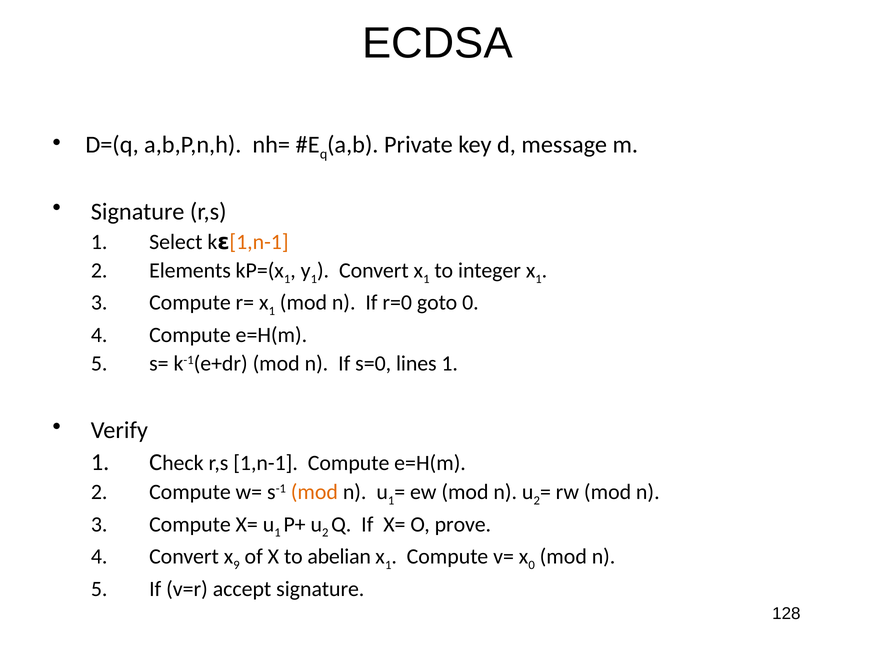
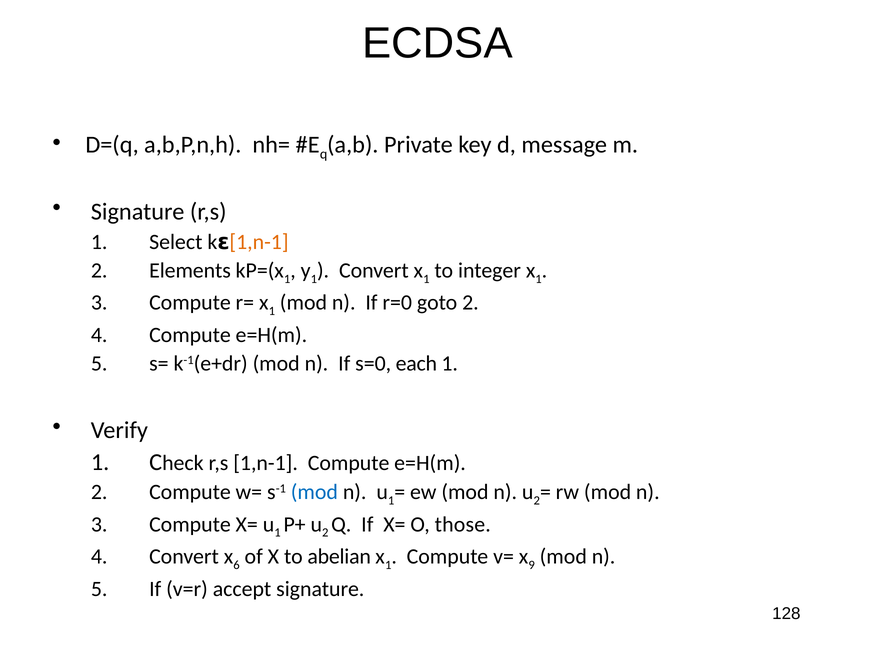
goto 0: 0 -> 2 (470, 303)
lines: lines -> each (416, 364)
mod colour: orange -> blue (314, 492)
prove: prove -> those (463, 524)
9: 9 -> 6 (237, 565)
x 0: 0 -> 9 (532, 565)
